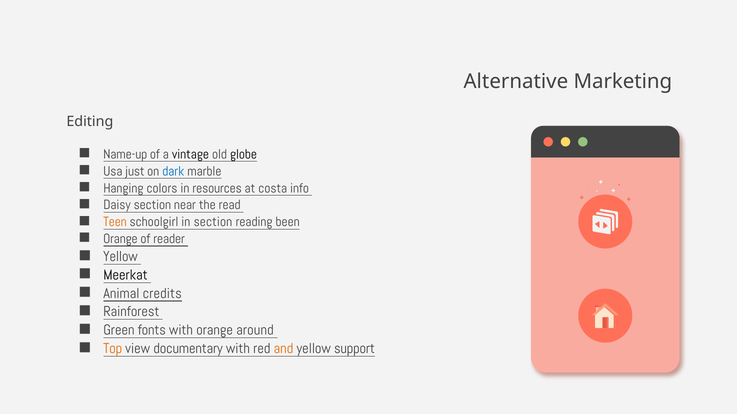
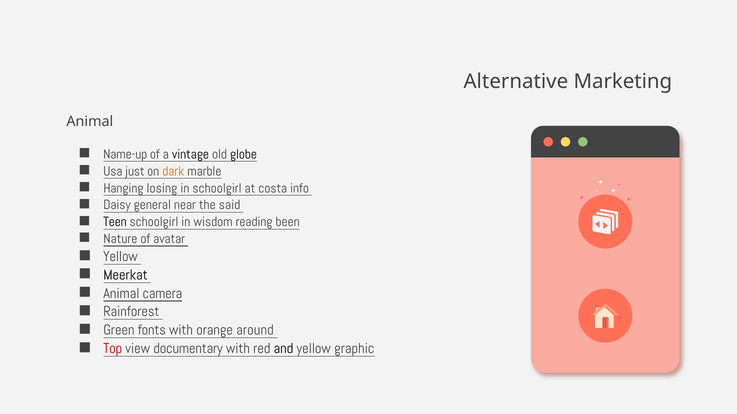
Editing: Editing -> Animal (90, 122)
dark colour: blue -> orange (173, 171)
colors: colors -> losing (162, 188)
in resources: resources -> schoolgirl (217, 188)
Daisy section: section -> general (152, 205)
read: read -> said (230, 205)
Teen colour: orange -> black (115, 222)
in section: section -> wisdom (213, 222)
Orange: Orange -> Nature (120, 239)
reader: reader -> avatar (169, 239)
credits: credits -> camera (162, 294)
Top colour: orange -> red (113, 349)
and colour: orange -> black (284, 349)
support: support -> graphic (354, 349)
